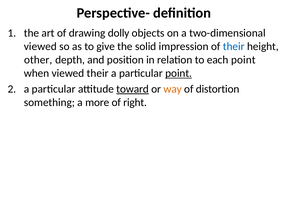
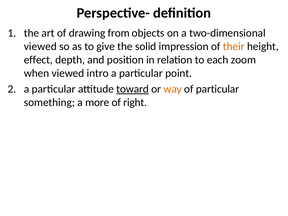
dolly: dolly -> from (119, 33)
their colour: blue -> orange (234, 46)
other: other -> effect (38, 60)
each point: point -> zoom (243, 60)
viewed their: their -> intro (98, 73)
point underline: present -> none (179, 73)
of distortion: distortion -> particular (218, 89)
